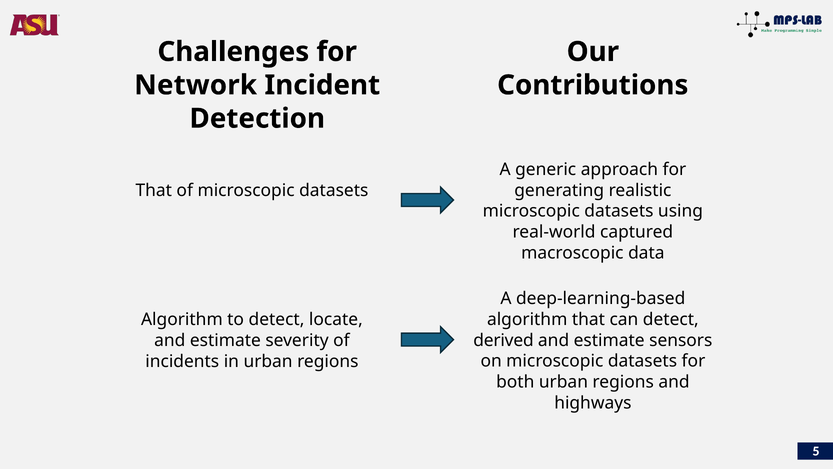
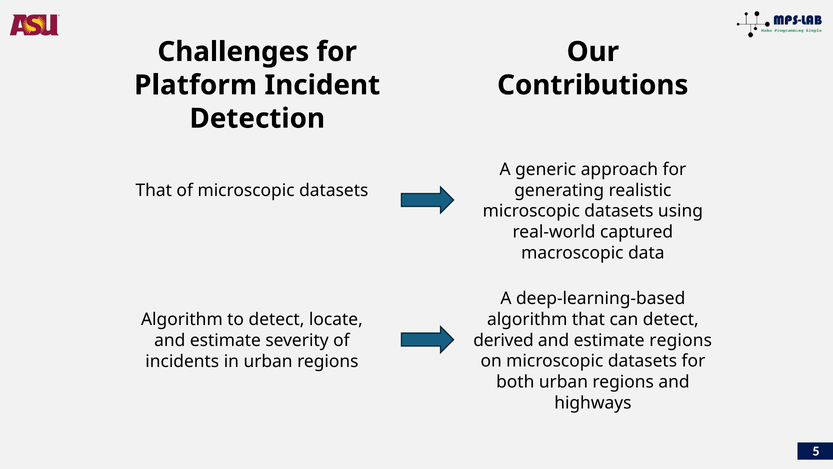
Network: Network -> Platform (196, 85)
estimate sensors: sensors -> regions (681, 340)
